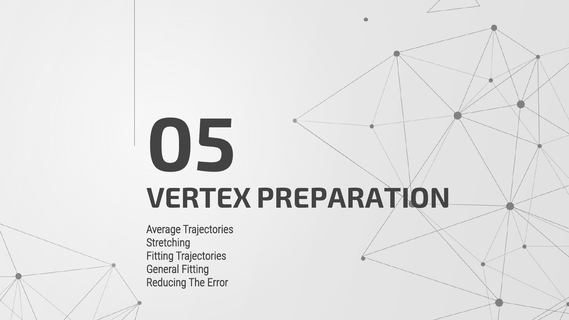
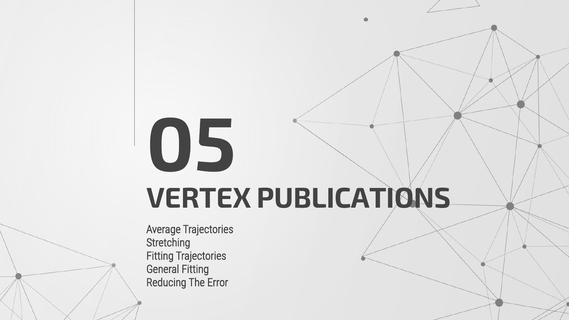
PREPARATION: PREPARATION -> PUBLICATIONS (354, 198)
